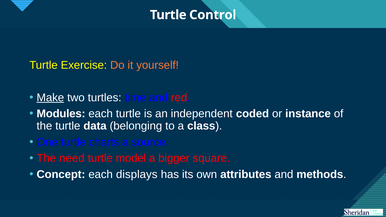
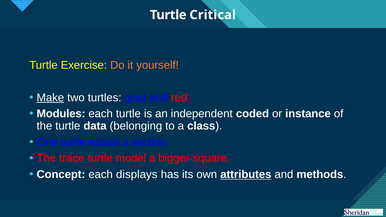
Control: Control -> Critical (213, 15)
time: time -> goal (135, 98)
charts: charts -> actual (104, 142)
source: source -> section (150, 142)
need: need -> trace (72, 158)
attributes underline: none -> present (246, 175)
